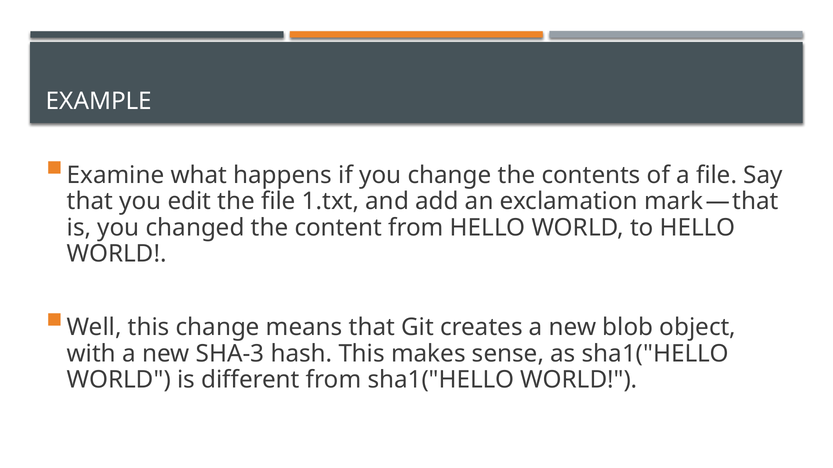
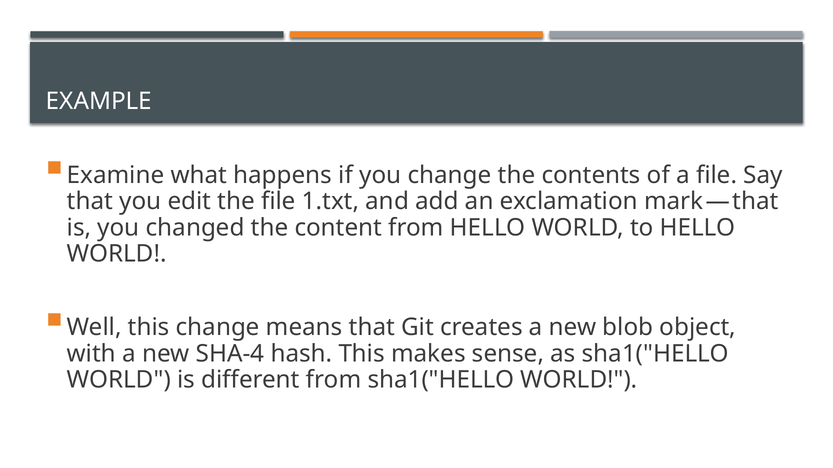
SHA-3: SHA-3 -> SHA-4 (230, 354)
